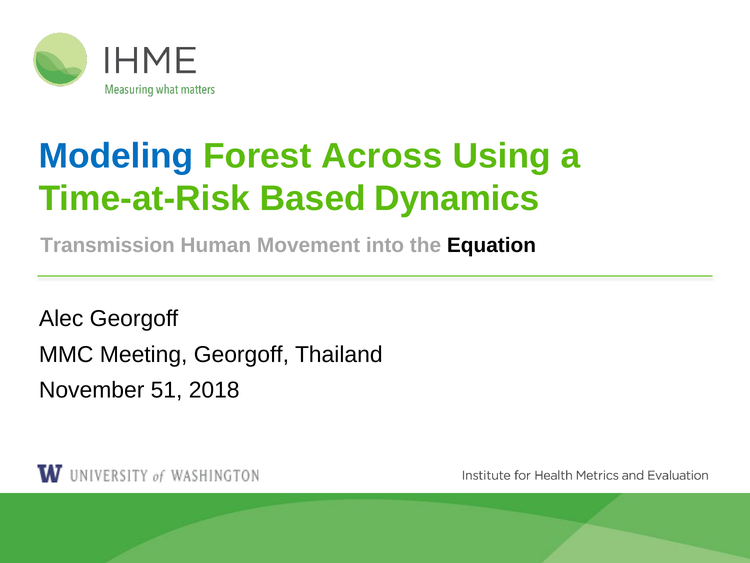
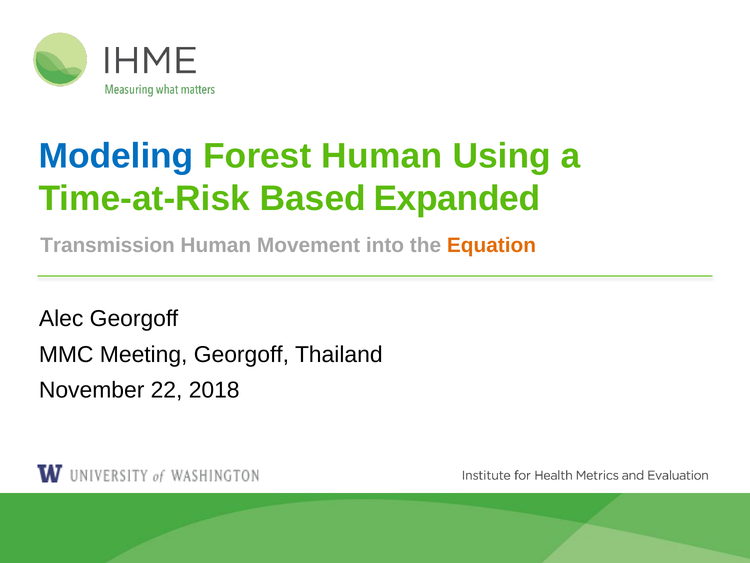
Forest Across: Across -> Human (382, 156)
Dynamics: Dynamics -> Expanded (457, 199)
Equation colour: black -> orange (491, 245)
51: 51 -> 22 (167, 390)
